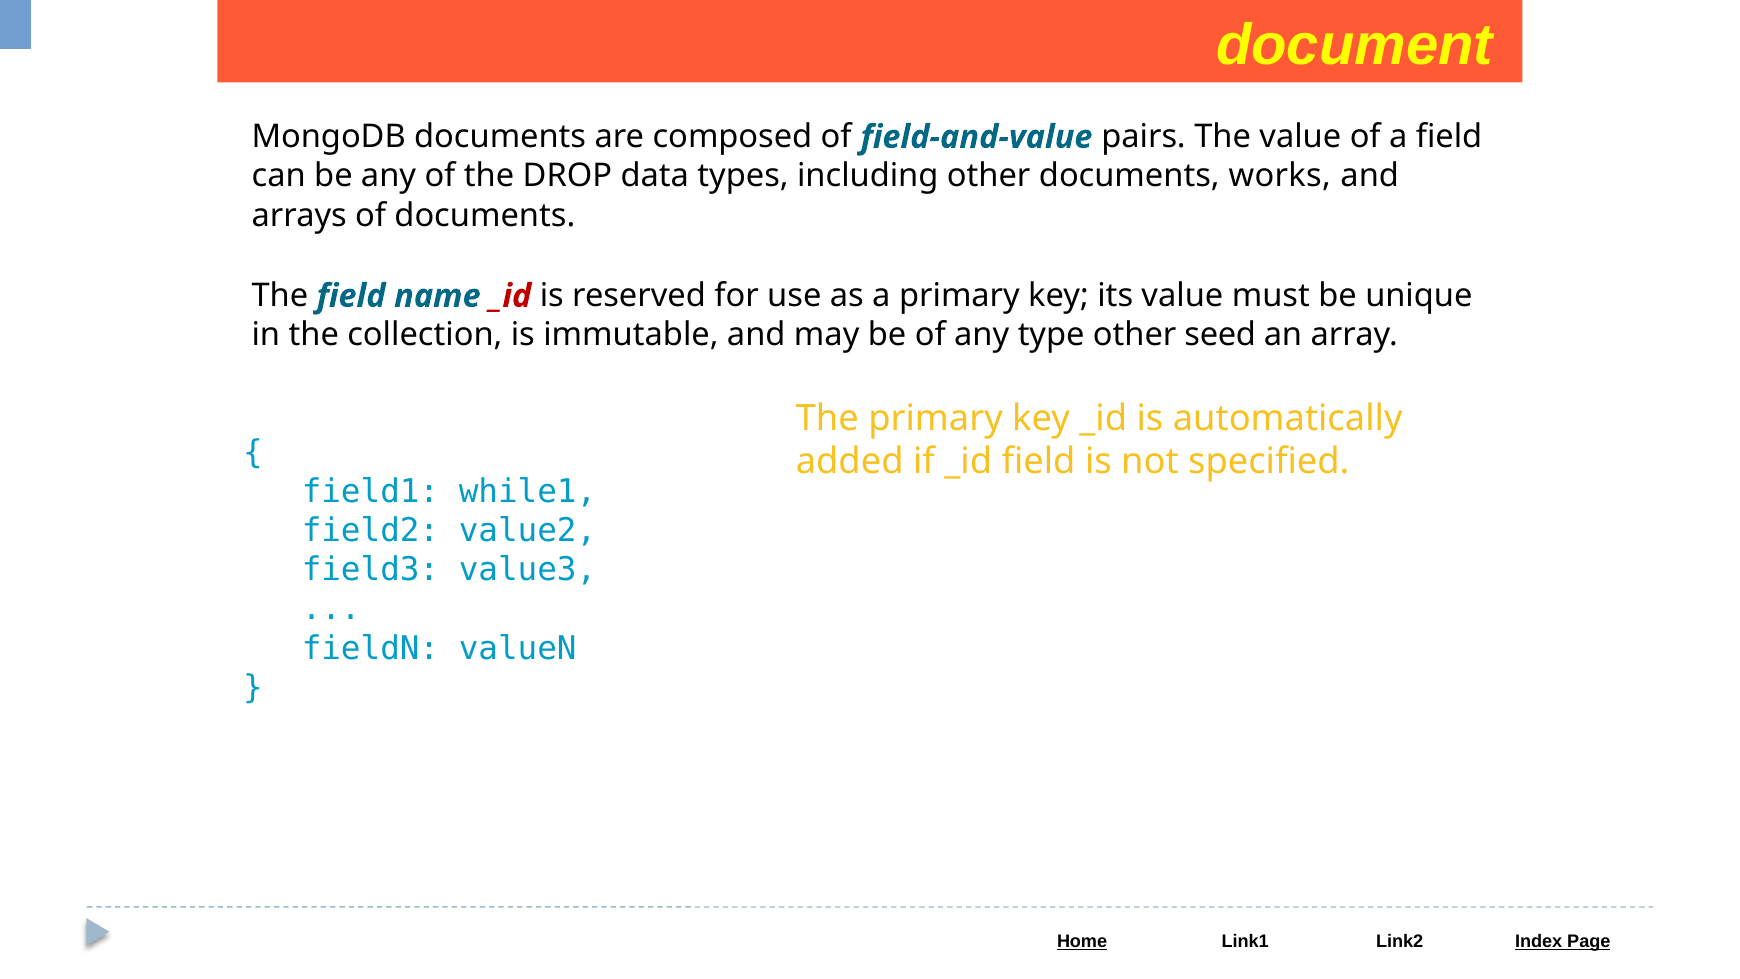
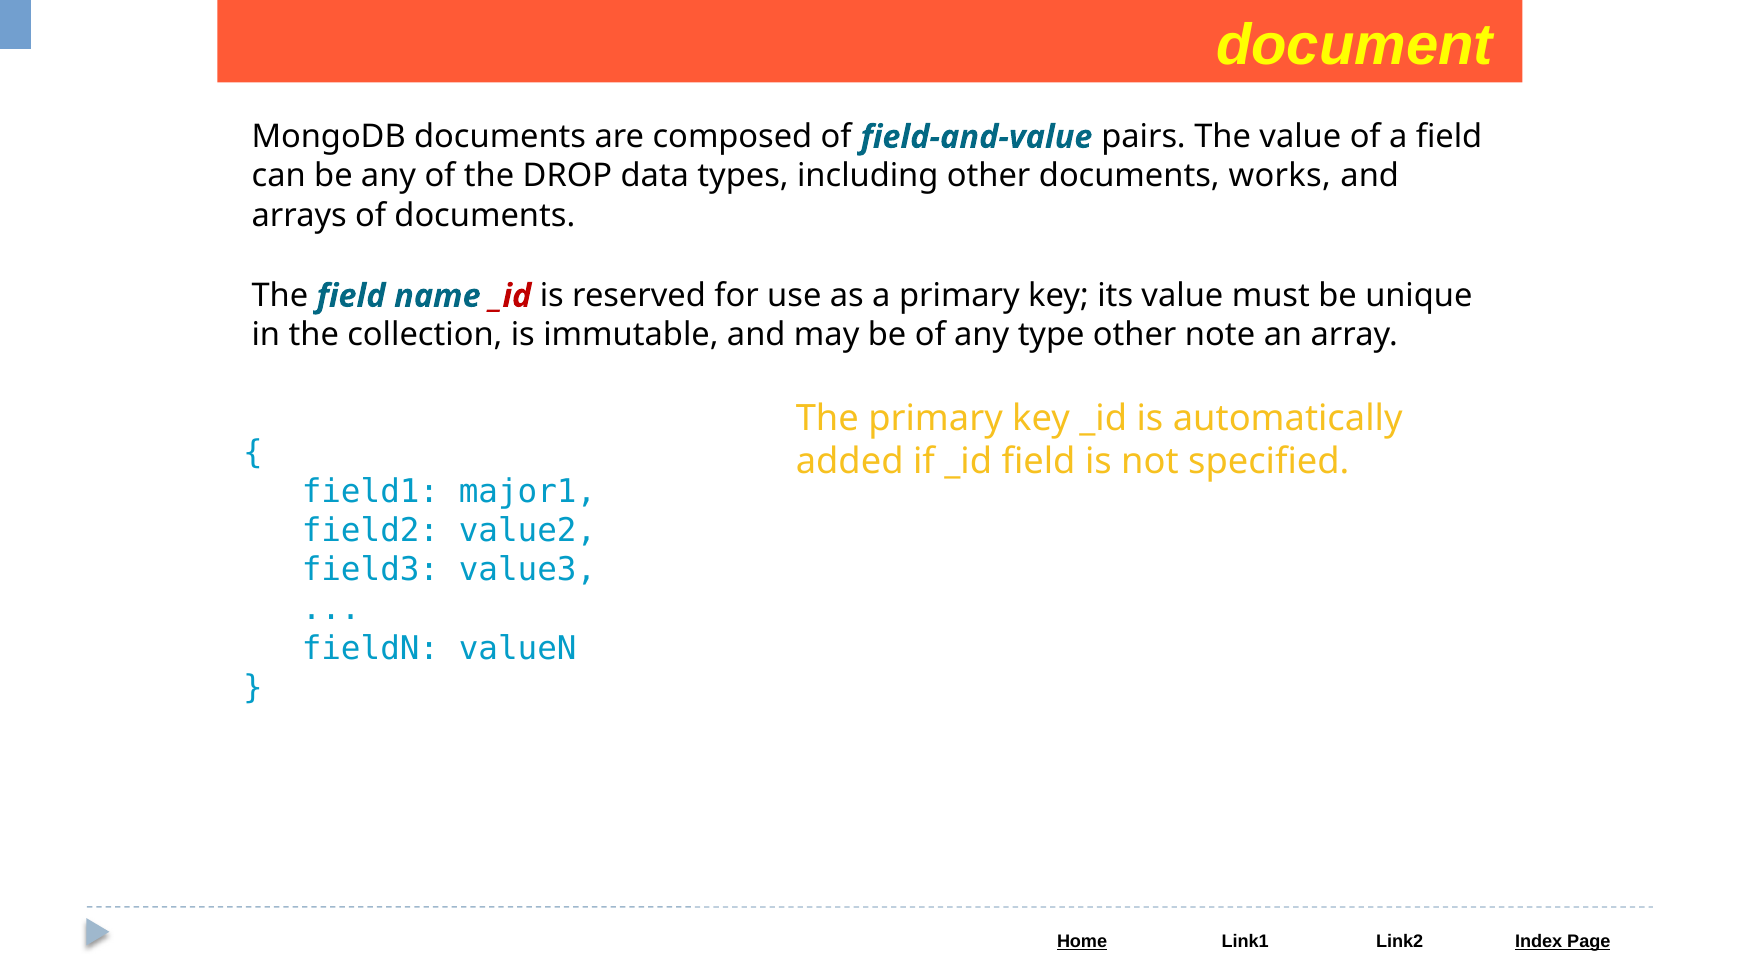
seed: seed -> note (1220, 335)
while1: while1 -> major1 (528, 491)
